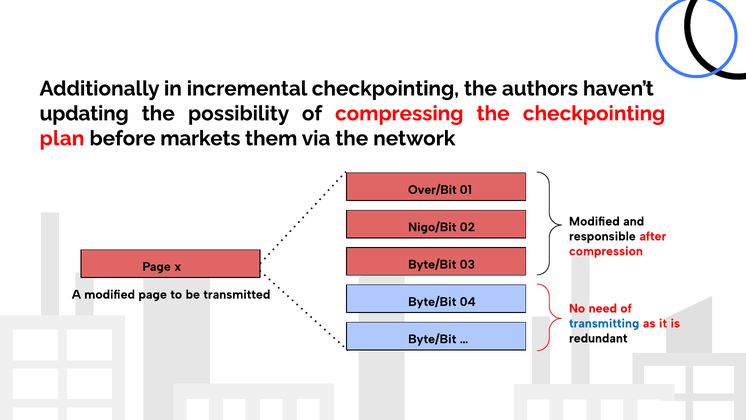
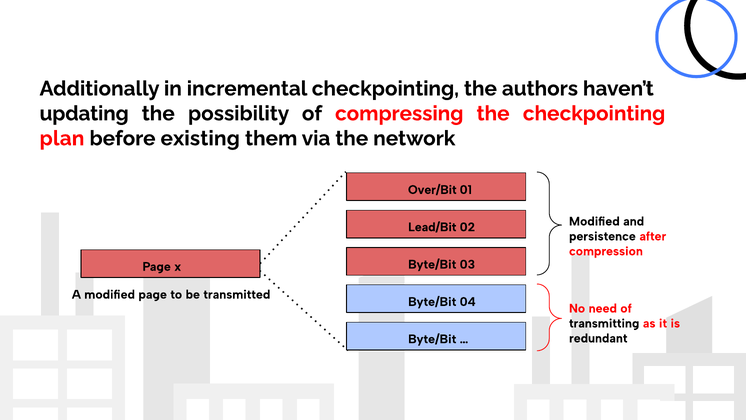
markets: markets -> existing (200, 138)
Nigo/Bit: Nigo/Bit -> Lead/Bit (432, 227)
responsible: responsible -> persistence (602, 236)
transmitting colour: blue -> black (604, 323)
